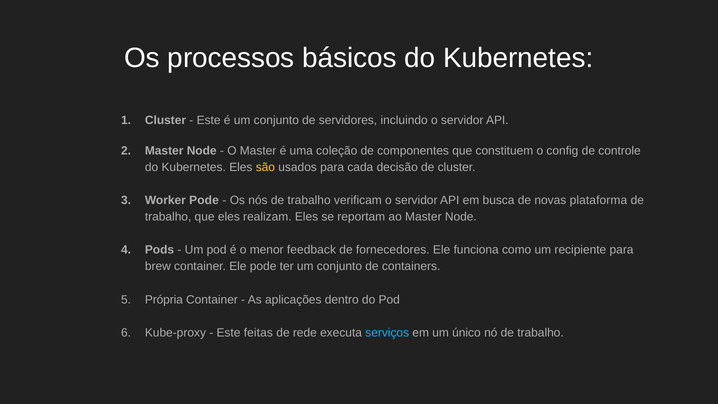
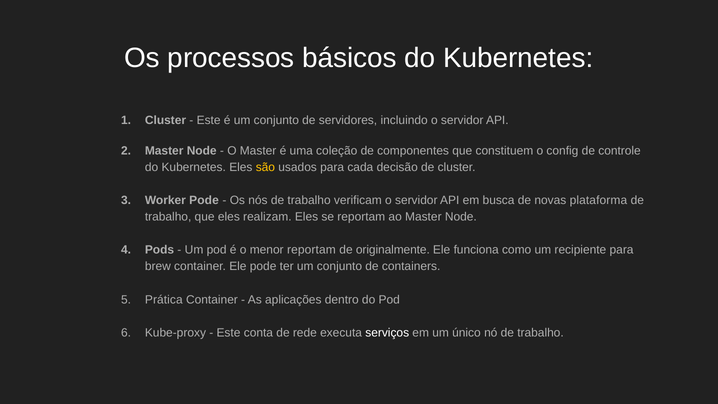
menor feedback: feedback -> reportam (311, 250)
fornecedores: fornecedores -> originalmente (393, 250)
Própria: Própria -> Prática (164, 299)
feitas: feitas -> conta (258, 332)
serviços colour: light blue -> white (387, 332)
